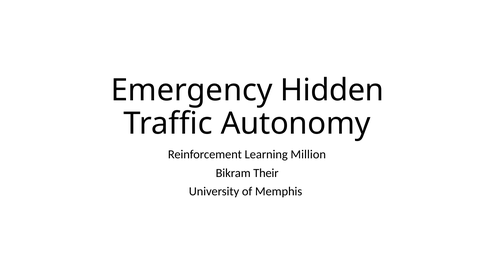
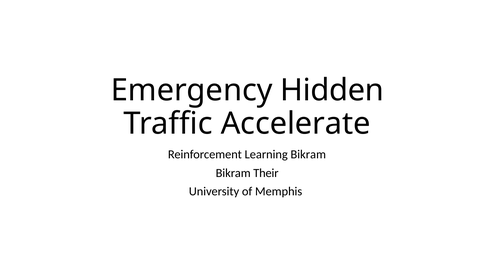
Autonomy: Autonomy -> Accelerate (296, 123)
Learning Million: Million -> Bikram (308, 154)
